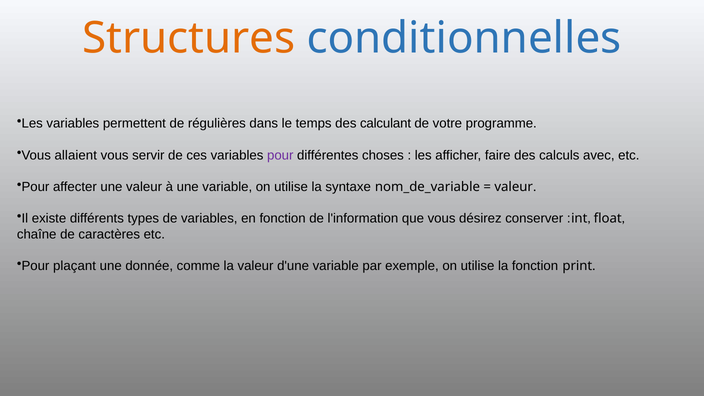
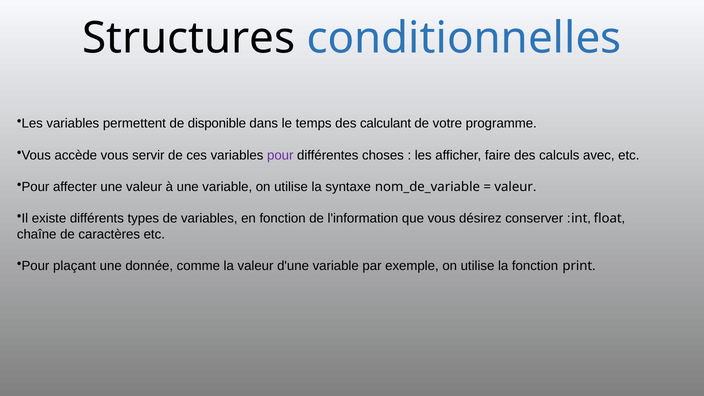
Structures colour: orange -> black (189, 38)
régulières: régulières -> disponible (217, 124)
allaient: allaient -> accède (76, 155)
